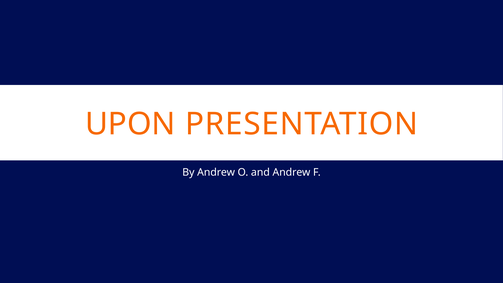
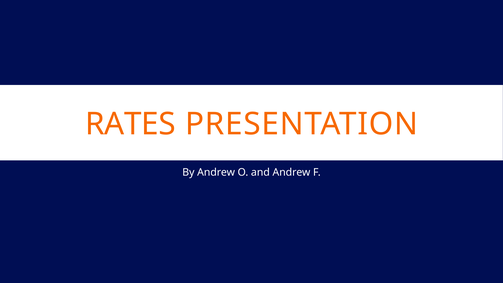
UPON: UPON -> RATES (130, 124)
